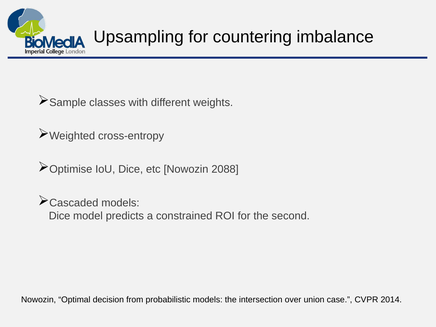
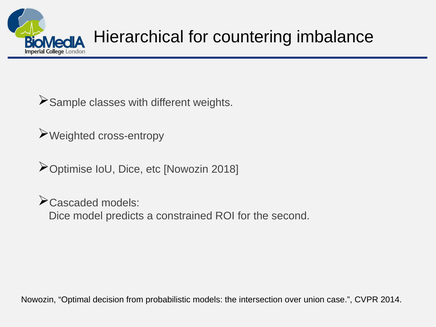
Upsampling: Upsampling -> Hierarchical (139, 37)
2088: 2088 -> 2018 (225, 169)
